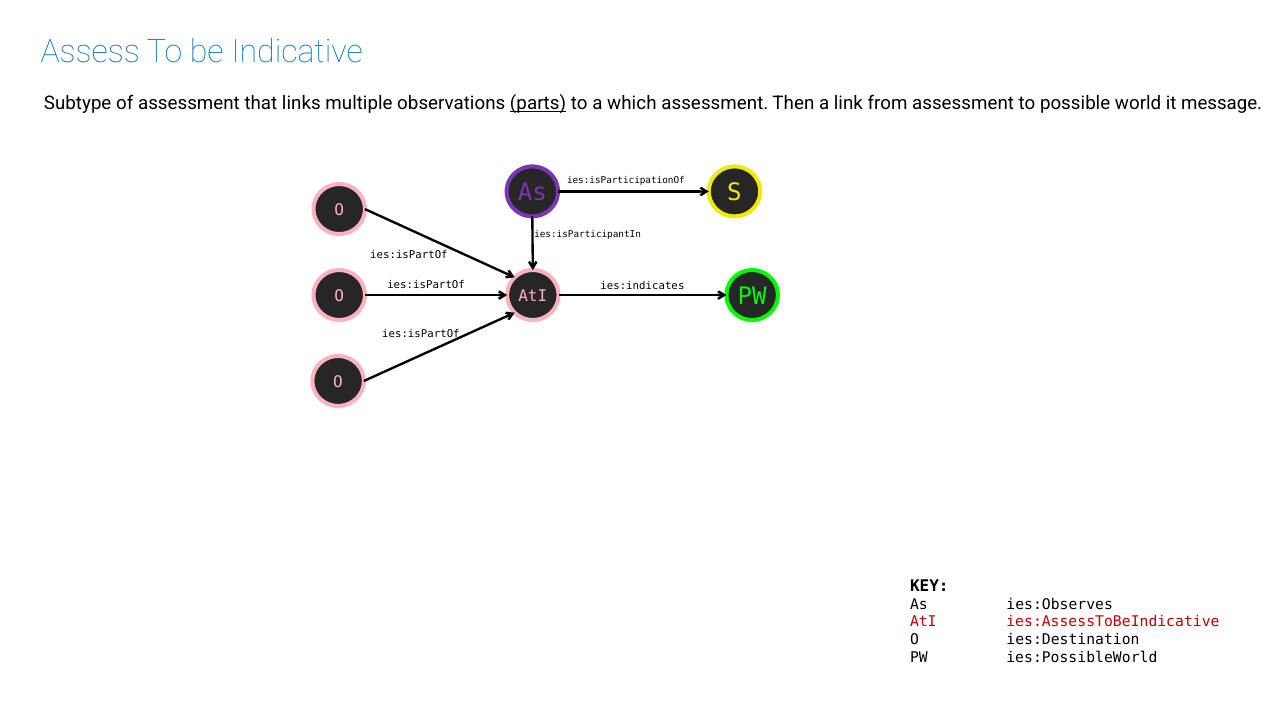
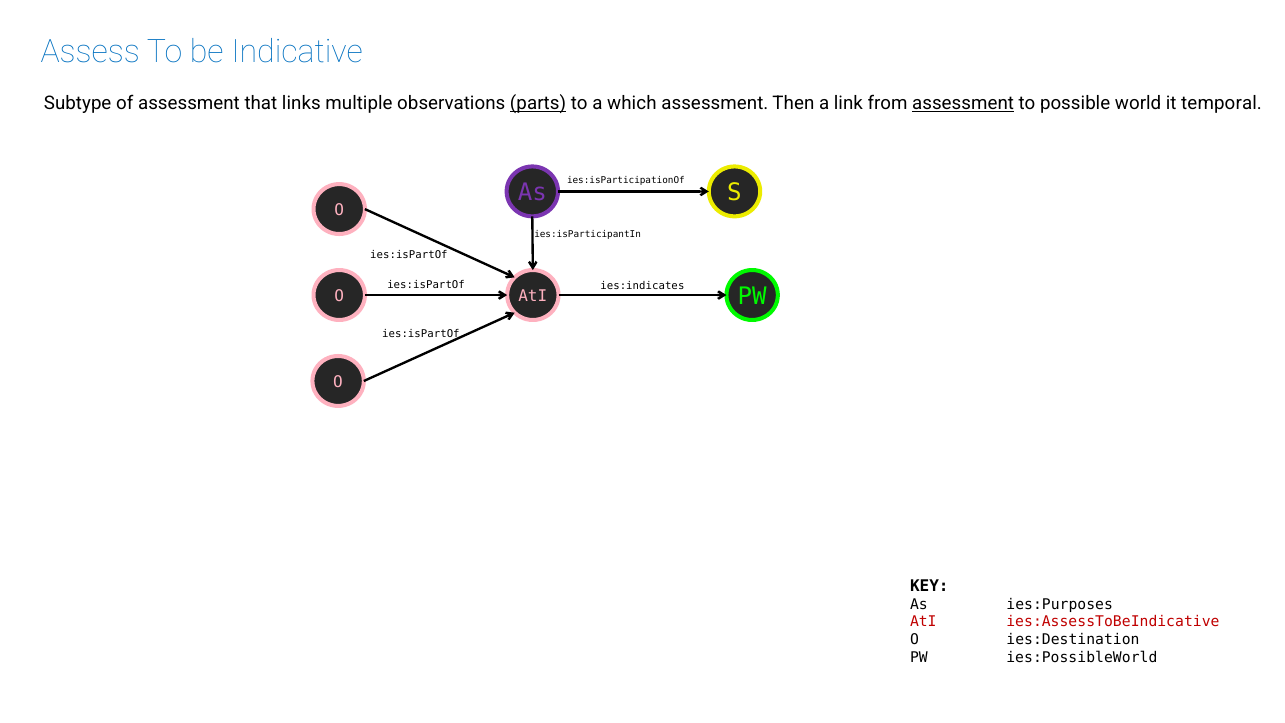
assessment underline: none -> present (963, 103)
message: message -> temporal (1222, 103)
ies:Observes: ies:Observes -> ies:Purposes (1060, 604)
